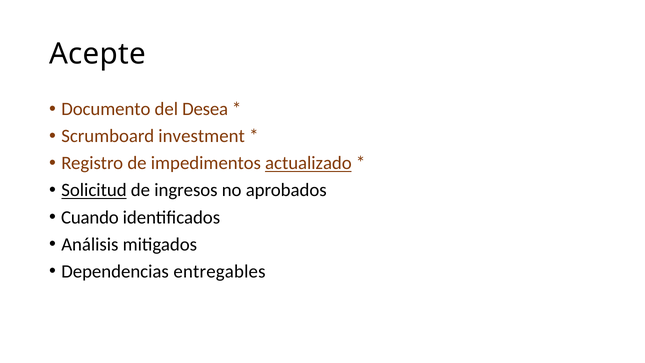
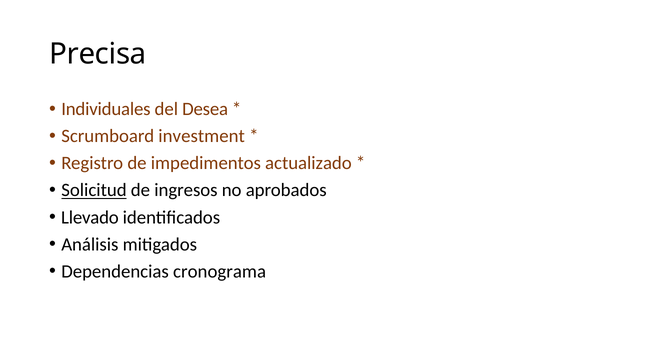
Acepte: Acepte -> Precisa (98, 54)
Documento: Documento -> Individuales (106, 109)
actualizado underline: present -> none (308, 163)
Cuando: Cuando -> Llevado (90, 217)
entregables: entregables -> cronograma (220, 271)
